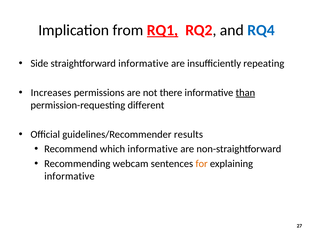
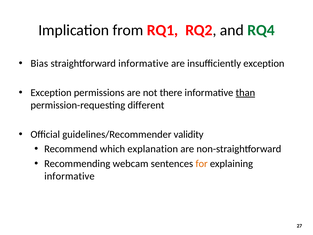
RQ1 underline: present -> none (163, 30)
RQ4 colour: blue -> green (261, 30)
Side: Side -> Bias (39, 63)
insufficiently repeating: repeating -> exception (264, 63)
Increases: Increases -> Exception (51, 93)
results: results -> validity (189, 134)
which informative: informative -> explanation (153, 149)
